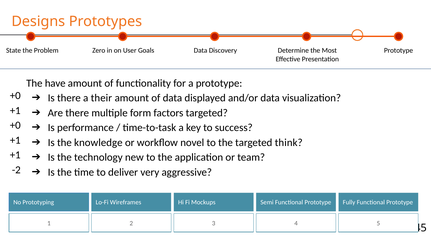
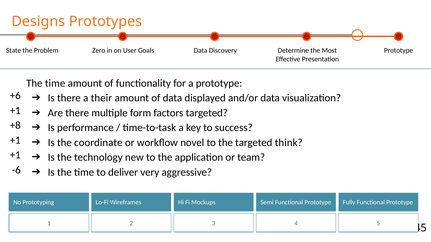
have: have -> time (55, 83)
+0: +0 -> +6 (15, 96)
+0: +0 -> +8 (15, 126)
knowledge: knowledge -> coordinate (98, 143)
-2: -2 -> -6 (16, 170)
